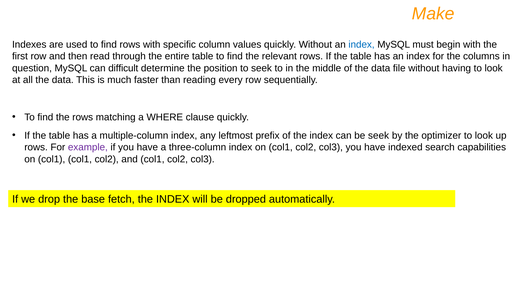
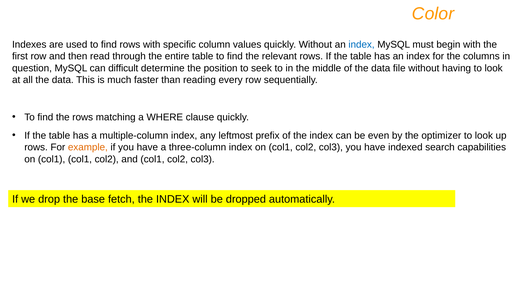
Make: Make -> Color (433, 14)
be seek: seek -> even (379, 135)
example colour: purple -> orange (88, 147)
